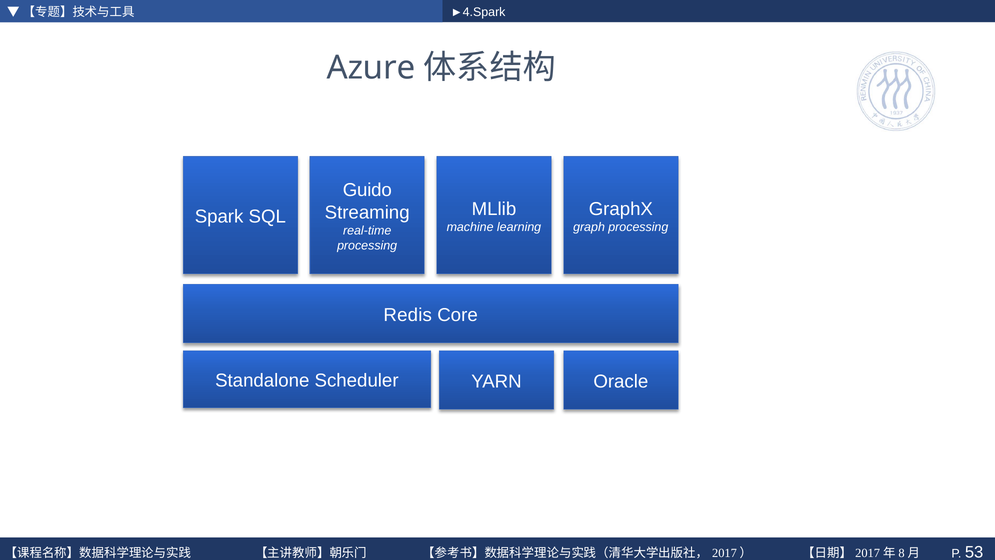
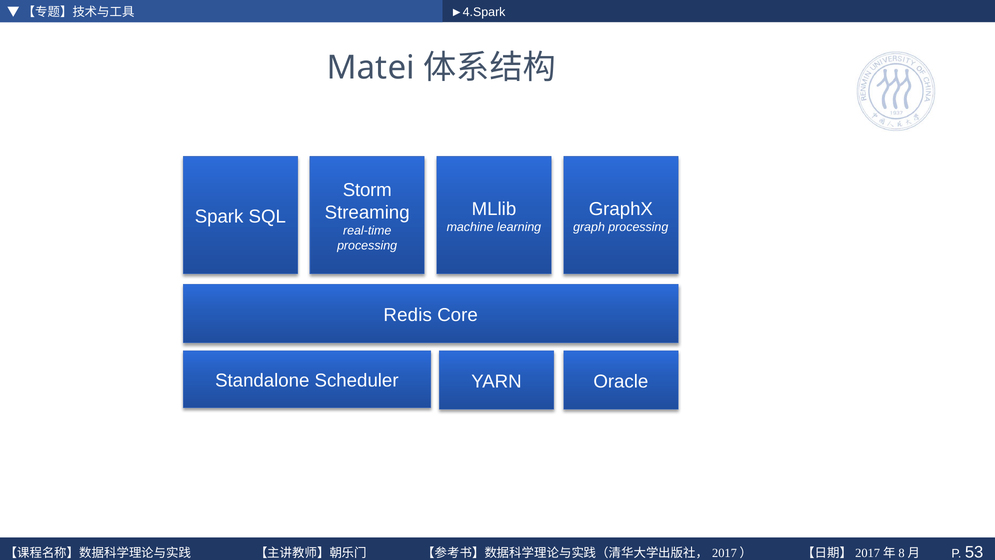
Azure: Azure -> Matei (371, 68)
Guido: Guido -> Storm (367, 190)
